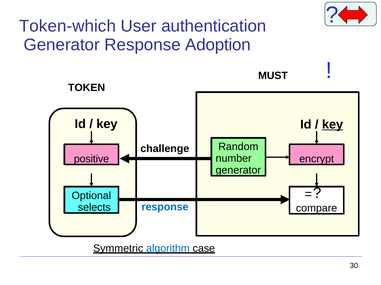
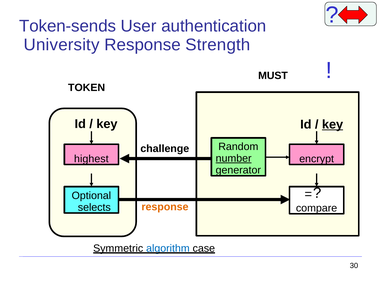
Token-which: Token-which -> Token-sends (68, 26)
Generator: Generator -> University (62, 45)
Adoption: Adoption -> Strength (218, 45)
number underline: none -> present (234, 159)
positive: positive -> highest (91, 159)
response colour: blue -> orange (165, 207)
